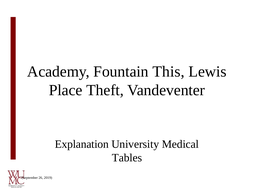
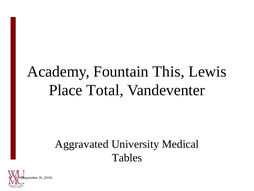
Theft: Theft -> Total (105, 90)
Explanation: Explanation -> Aggravated (82, 144)
